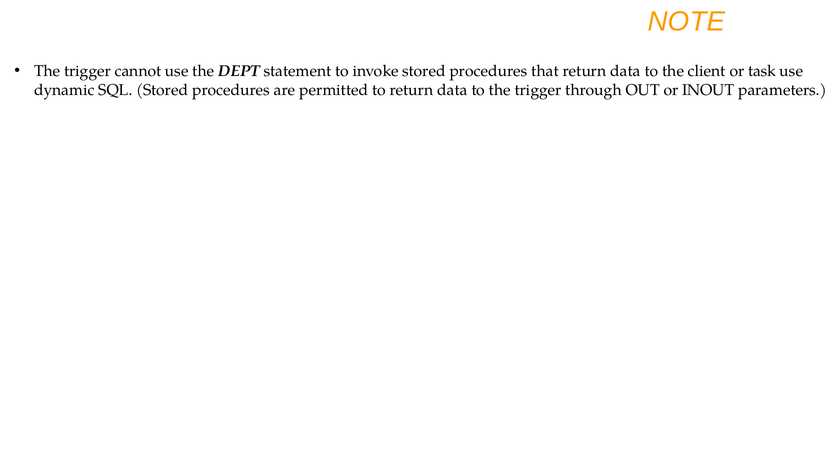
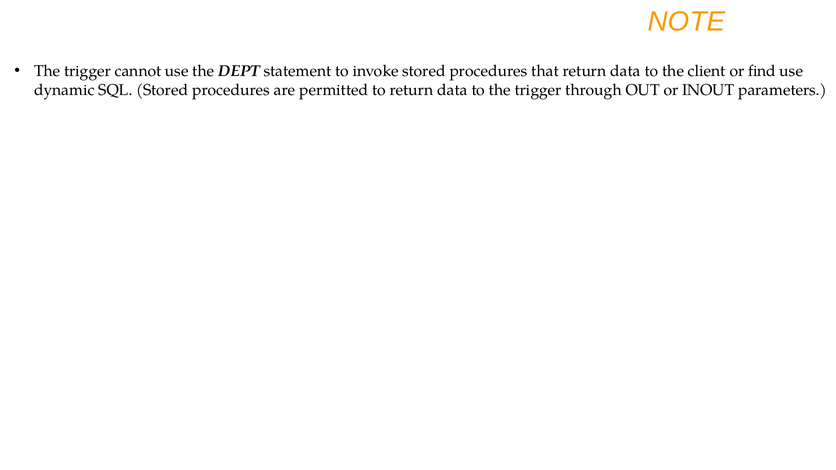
task: task -> find (762, 71)
